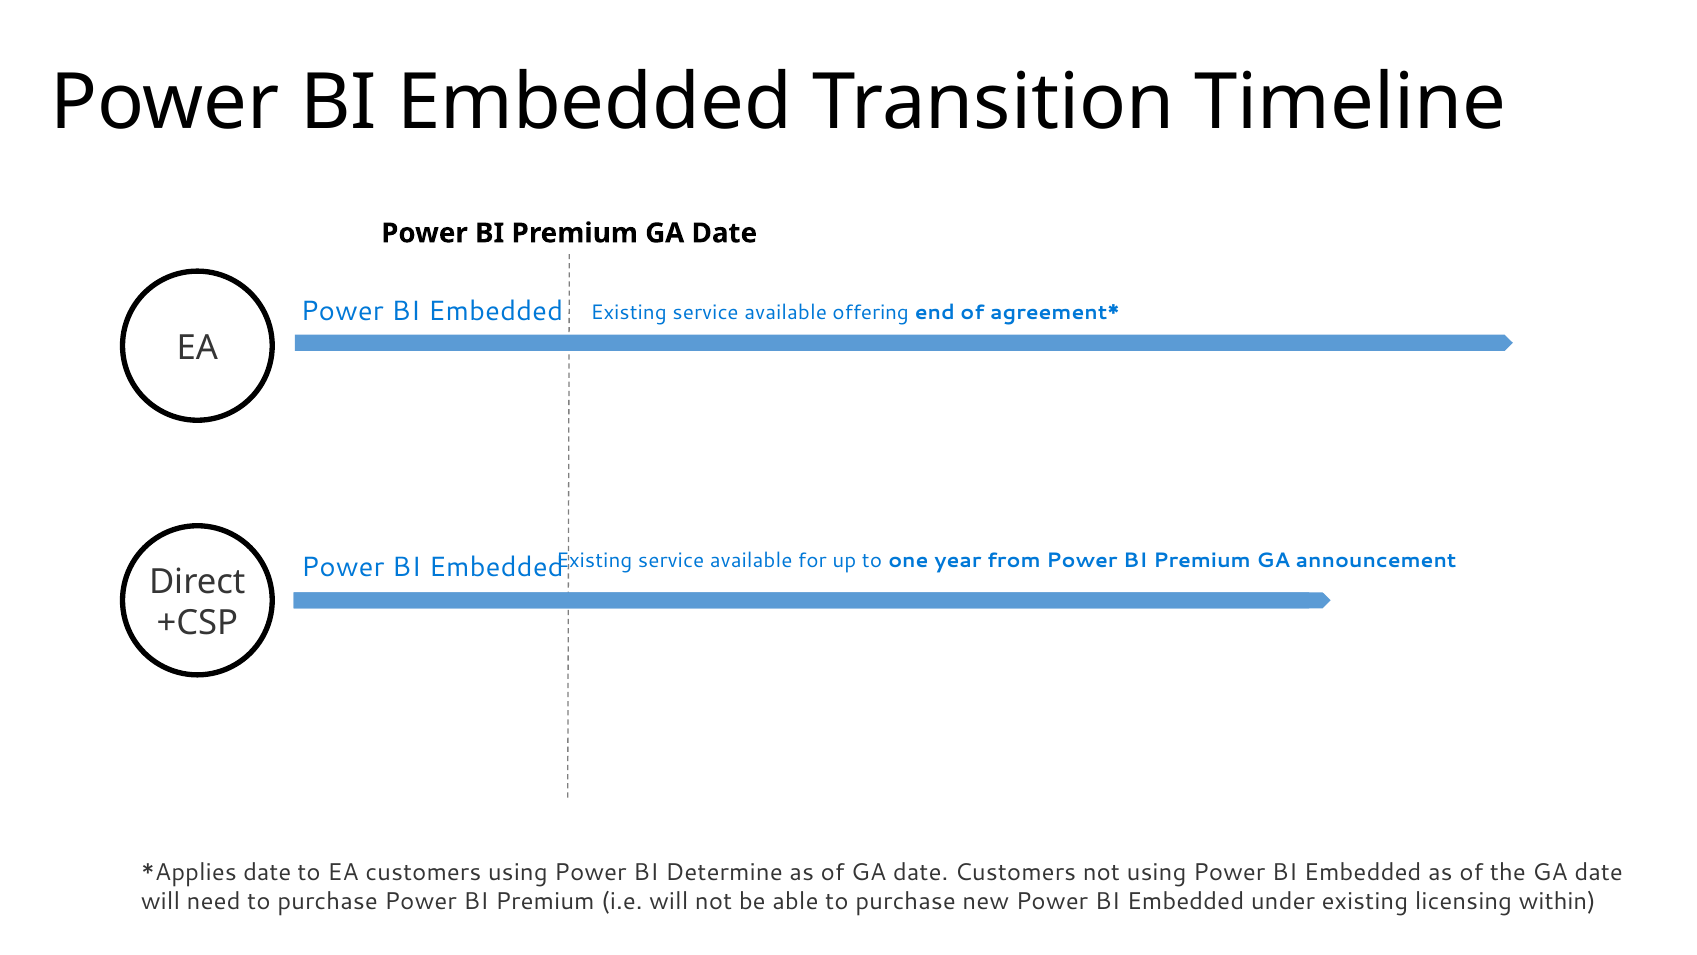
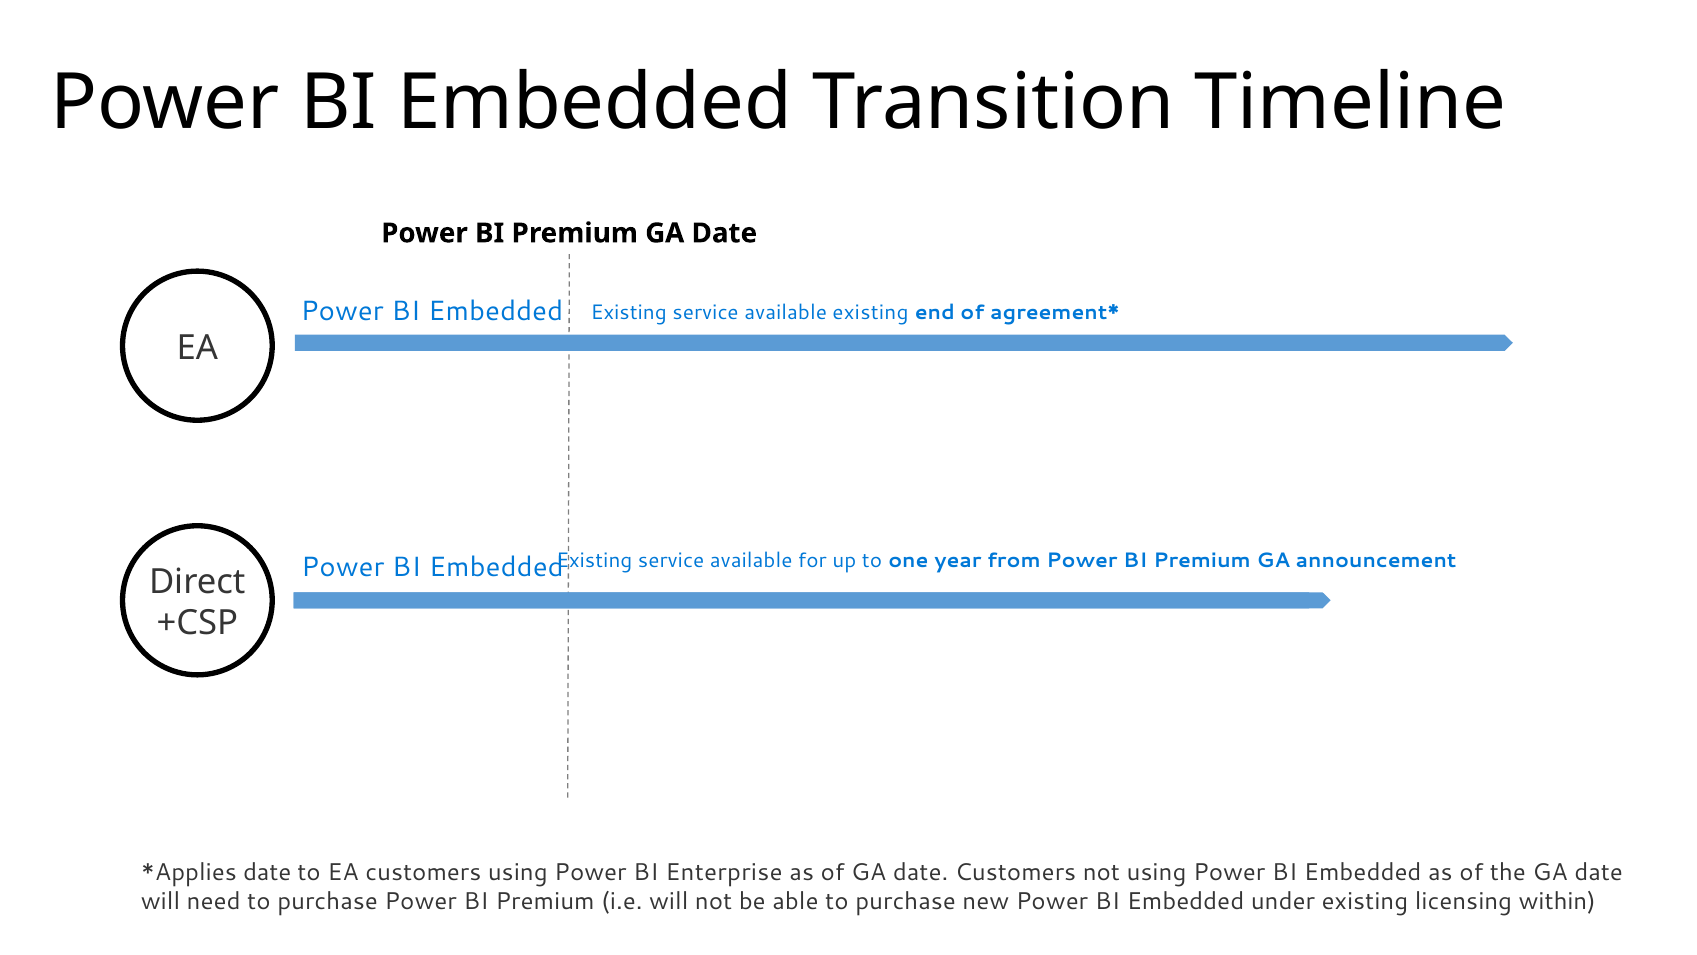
available offering: offering -> existing (871, 313)
Determine: Determine -> Enterprise (724, 873)
